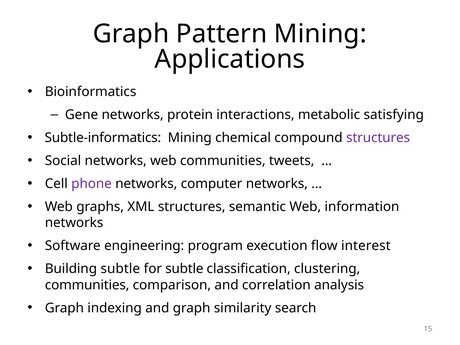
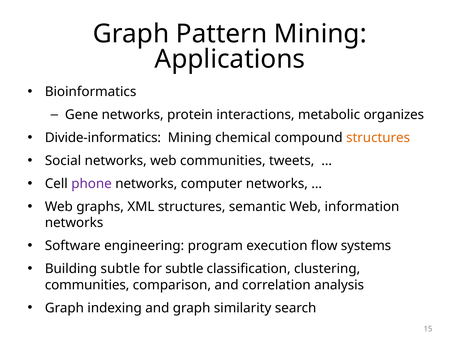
satisfying: satisfying -> organizes (394, 115)
Subtle-informatics: Subtle-informatics -> Divide-informatics (103, 138)
structures colour: purple -> orange (378, 138)
interest: interest -> systems (366, 246)
